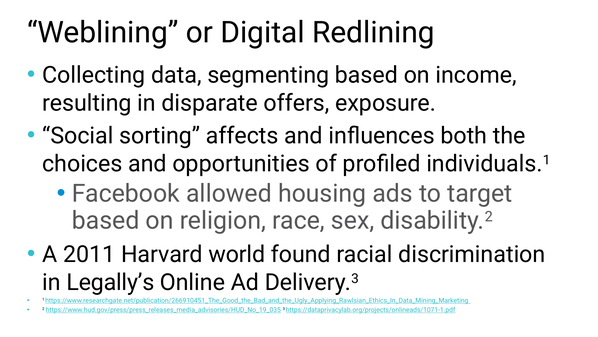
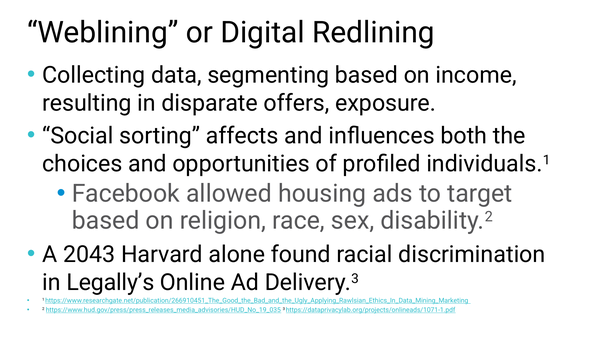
2011: 2011 -> 2043 (89, 254)
world: world -> alone (237, 254)
